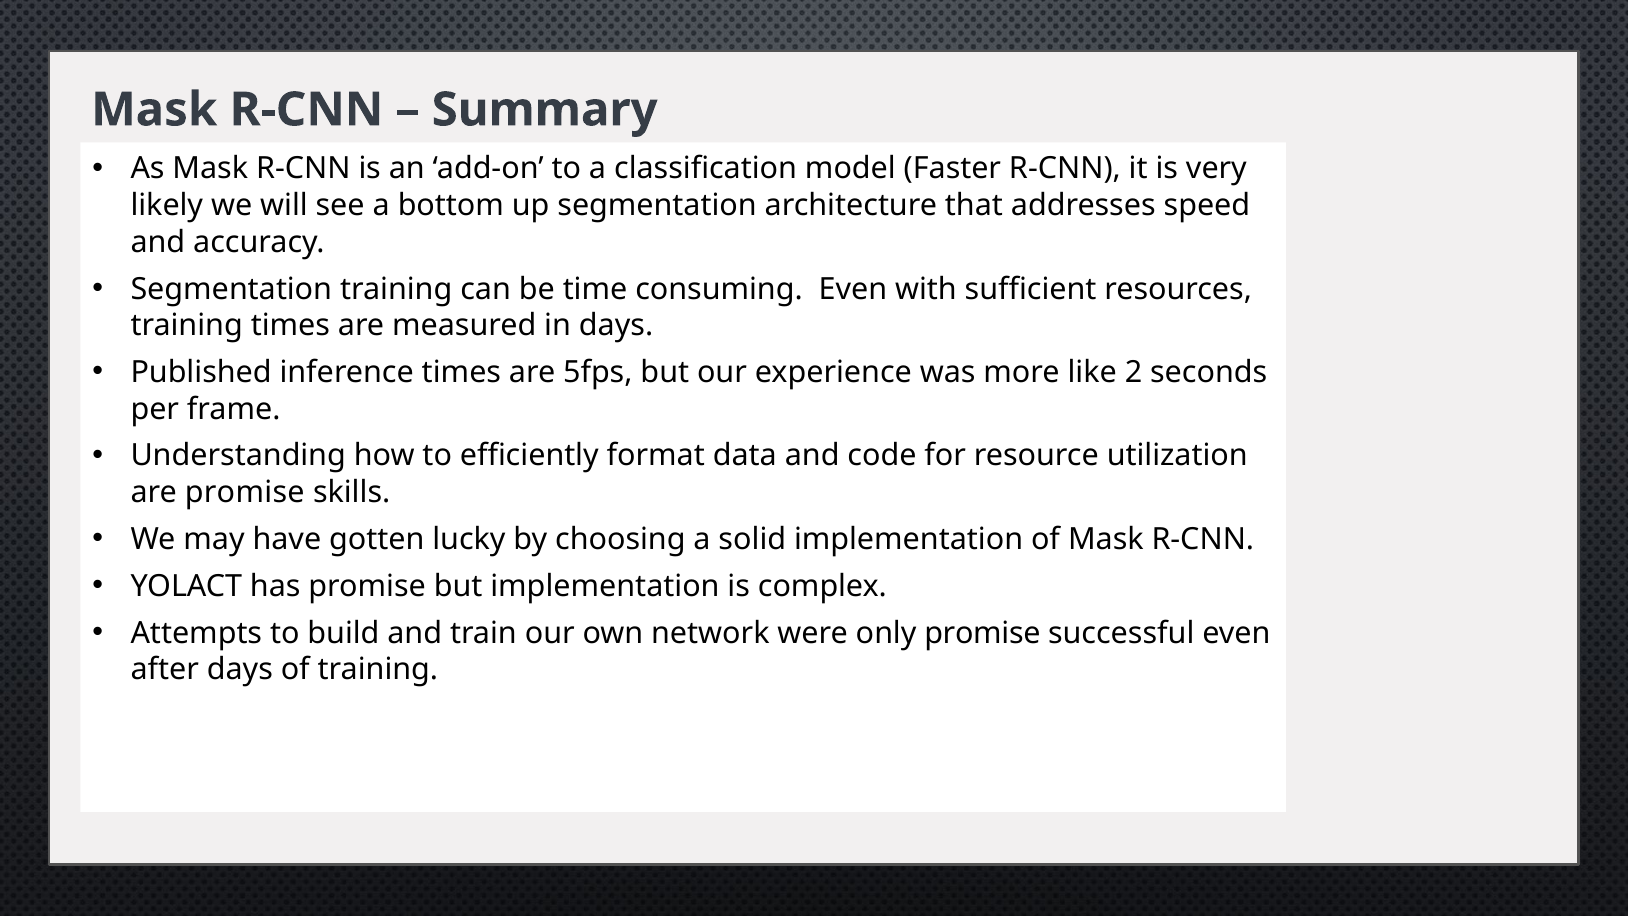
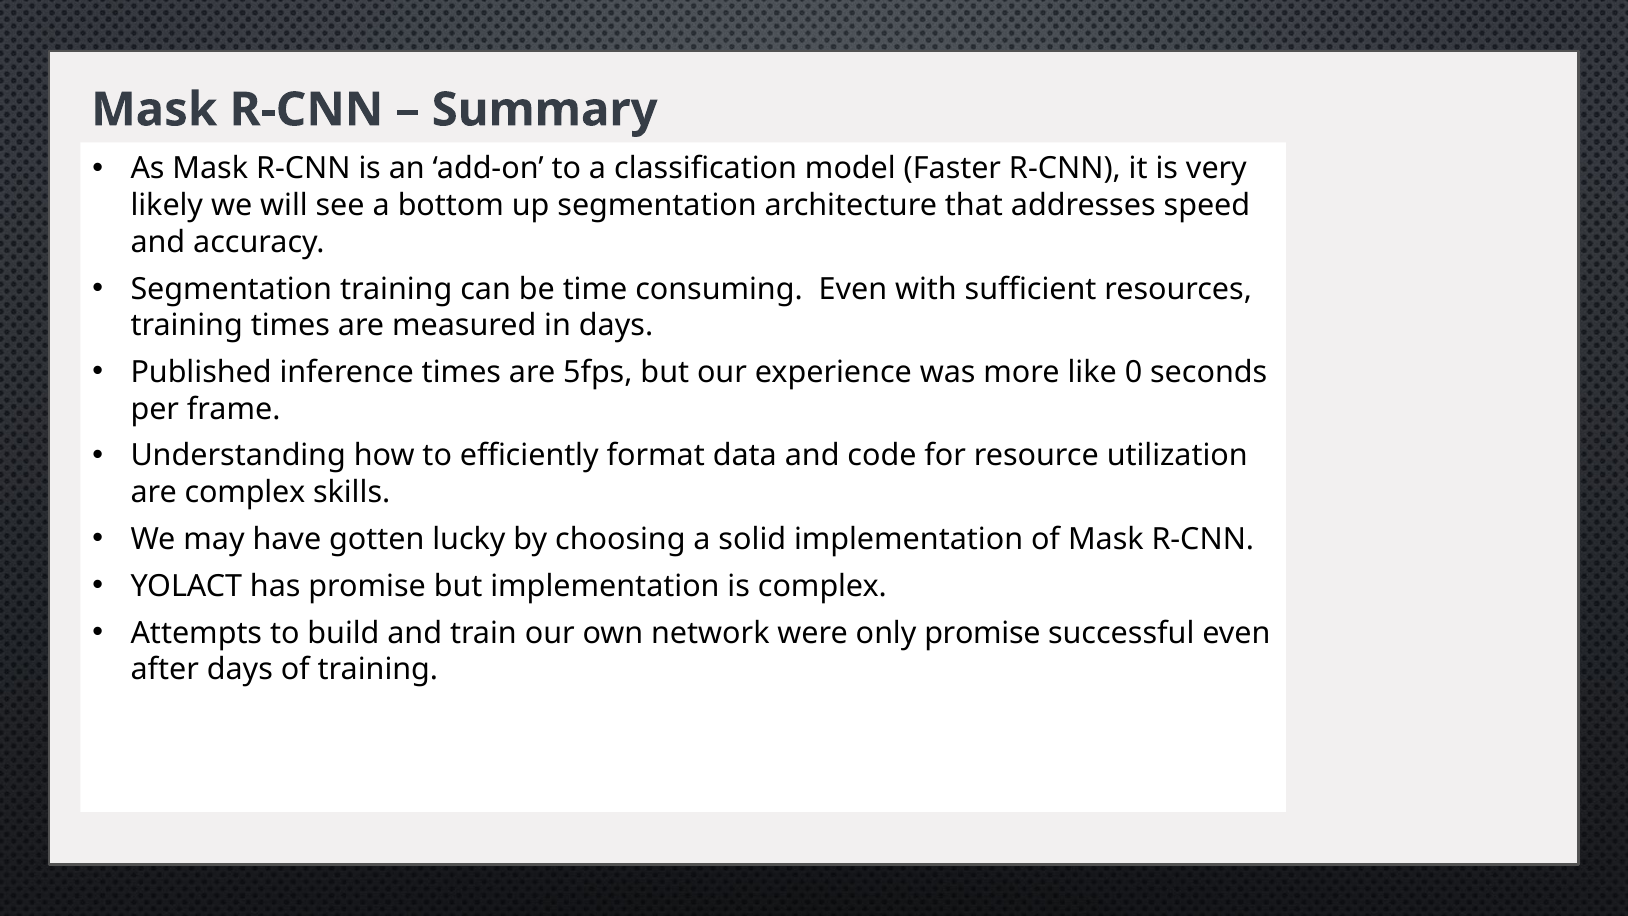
2: 2 -> 0 (1134, 372)
are promise: promise -> complex (245, 492)
